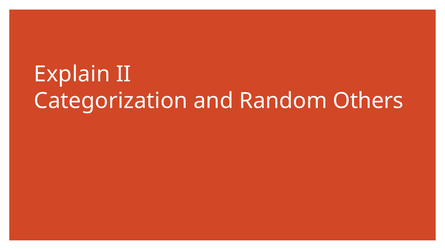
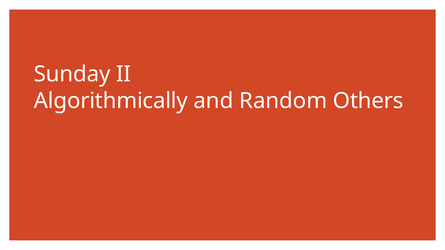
Explain: Explain -> Sunday (72, 74)
Categorization: Categorization -> Algorithmically (111, 101)
